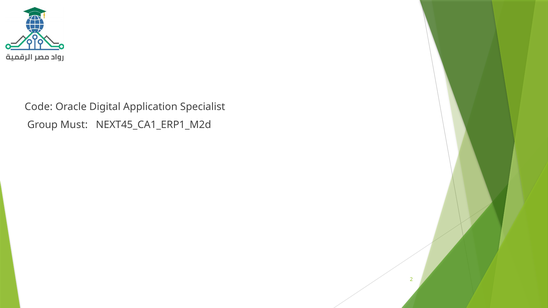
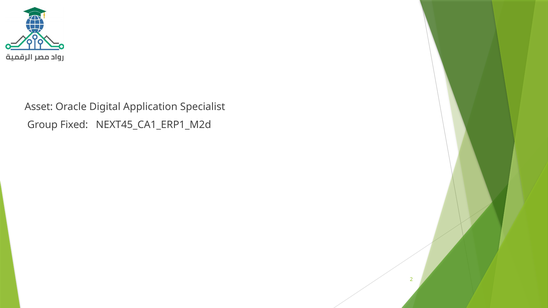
Code: Code -> Asset (39, 107)
Must: Must -> Fixed (74, 125)
